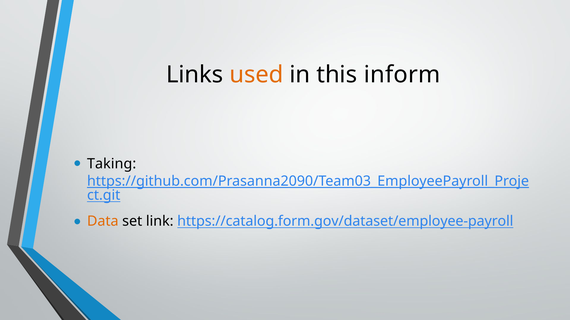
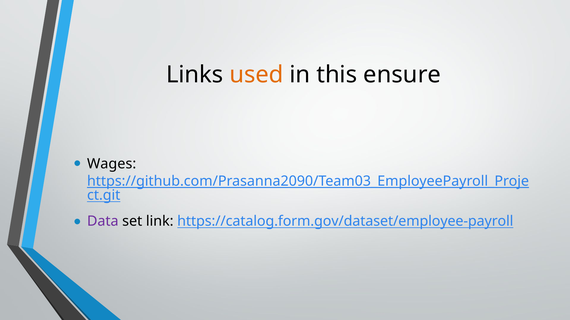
inform: inform -> ensure (402, 75)
Taking: Taking -> Wages (112, 164)
Data colour: orange -> purple (103, 221)
